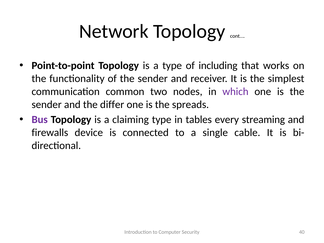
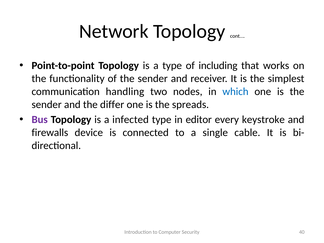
common: common -> handling (125, 91)
which colour: purple -> blue (235, 91)
claiming: claiming -> infected (131, 120)
tables: tables -> editor (199, 120)
streaming: streaming -> keystroke (263, 120)
